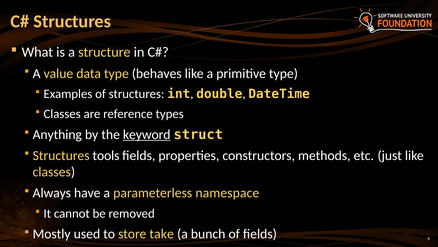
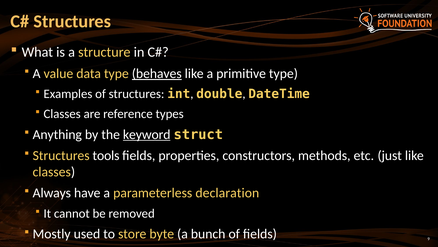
behaves underline: none -> present (157, 73)
namespace: namespace -> declaration (227, 193)
take: take -> byte (162, 234)
